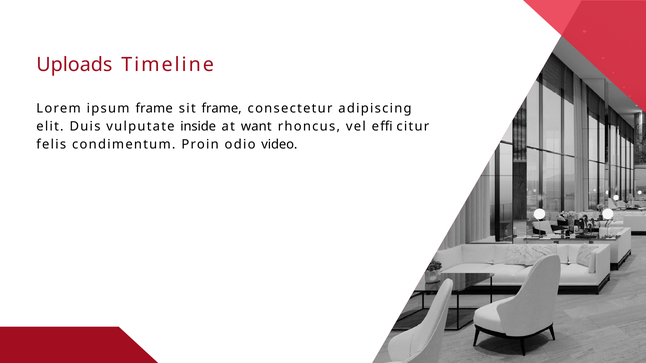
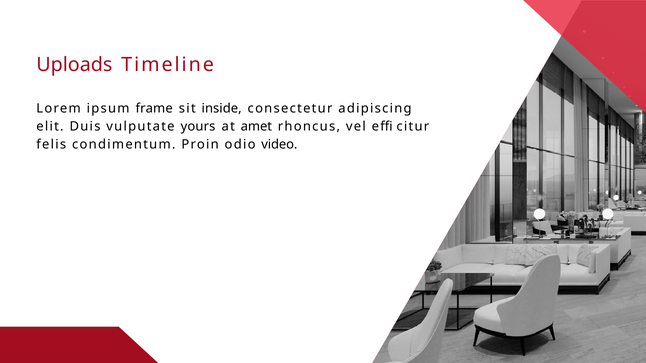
sit frame: frame -> inside (222, 109)
inside: inside -> yours (198, 127)
want: want -> amet (256, 127)
